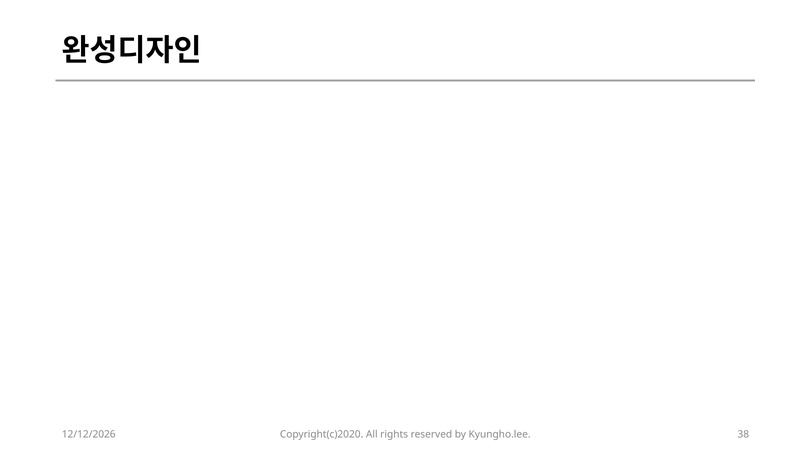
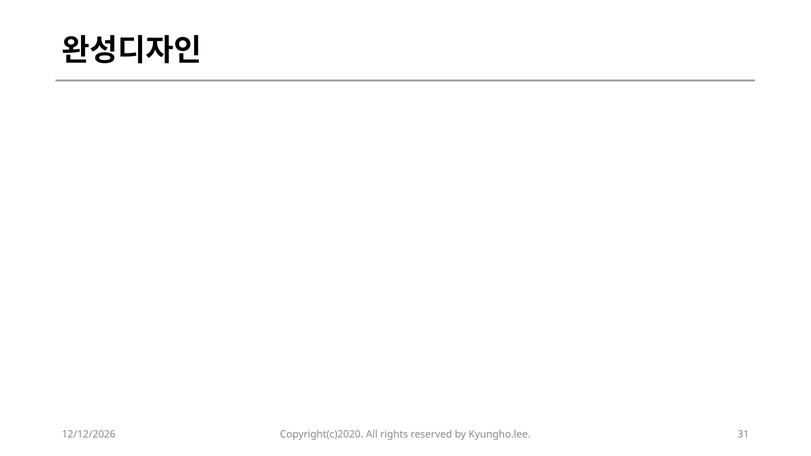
38: 38 -> 31 (743, 435)
